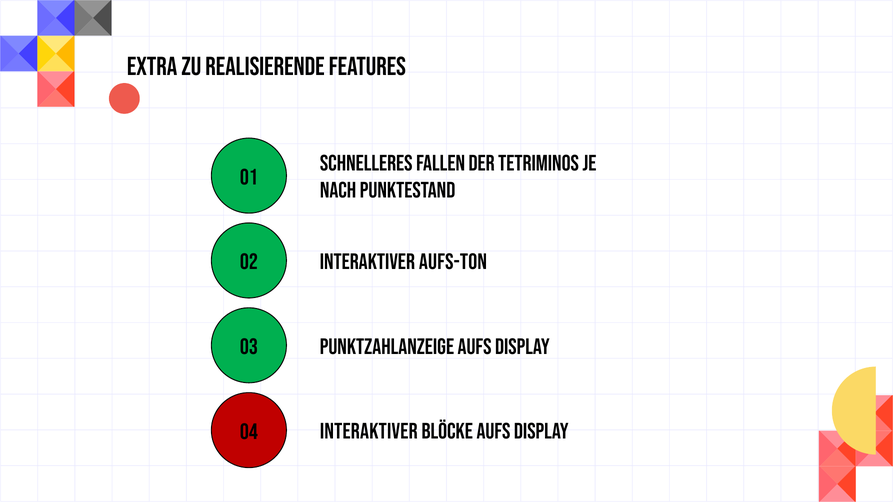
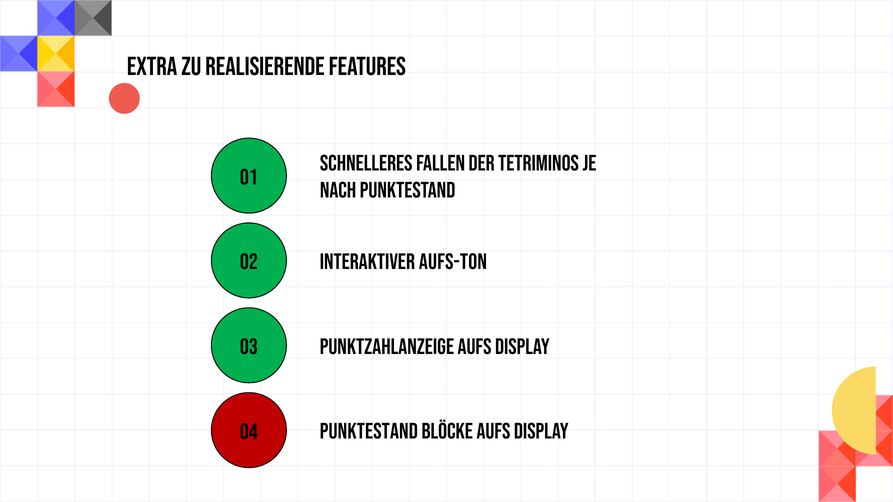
04 Interaktiver: Interaktiver -> Punktestand (369, 432)
